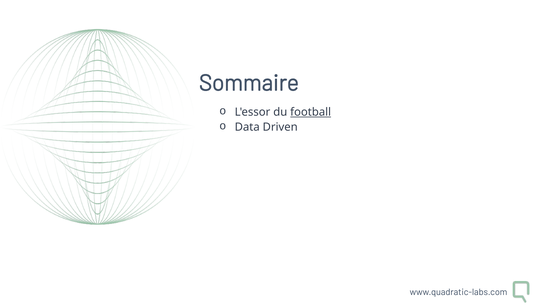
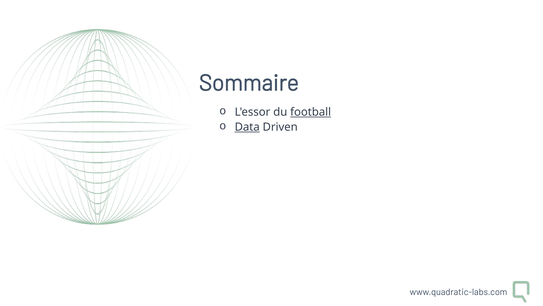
Data underline: none -> present (247, 127)
